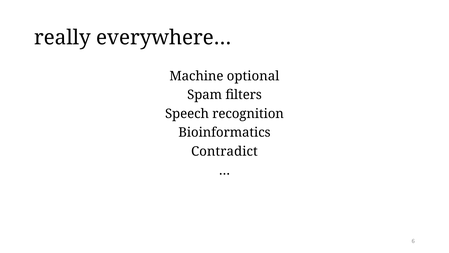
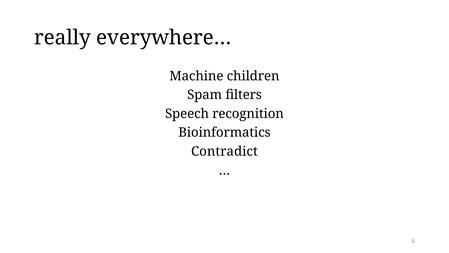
optional: optional -> children (253, 76)
